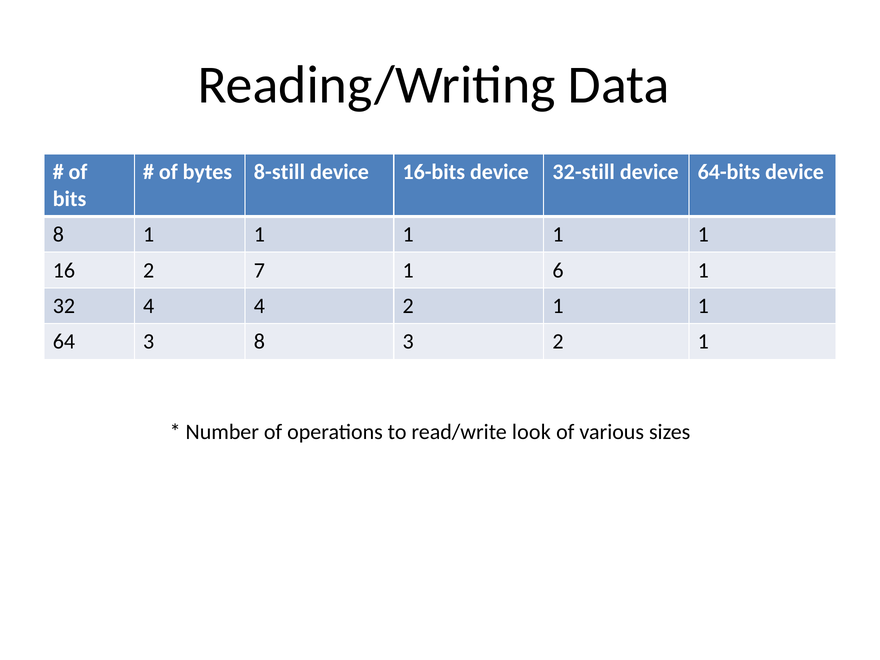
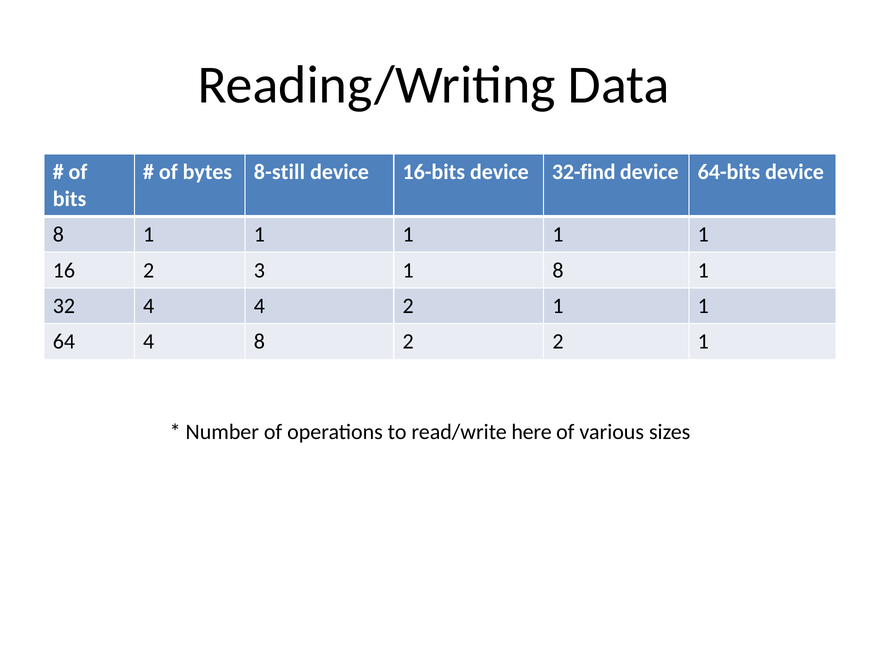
32-still: 32-still -> 32-find (584, 172)
7: 7 -> 3 (259, 270)
1 6: 6 -> 8 (558, 270)
64 3: 3 -> 4 (149, 342)
8 3: 3 -> 2 (408, 342)
look: look -> here (532, 432)
